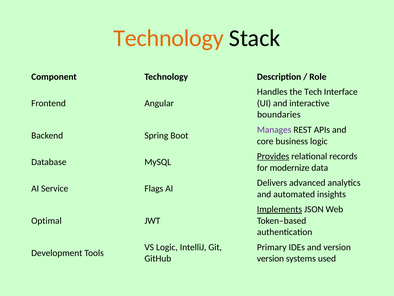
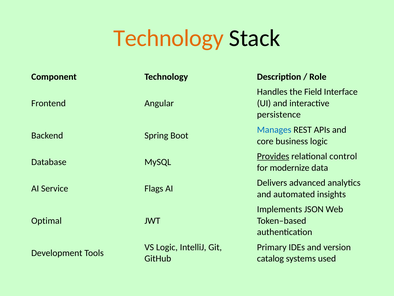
Tech: Tech -> Field (313, 92)
boundaries: boundaries -> persistence (279, 114)
Manages colour: purple -> blue (274, 130)
records: records -> control (343, 156)
Implements underline: present -> none (280, 209)
version: version -> catalog (270, 258)
